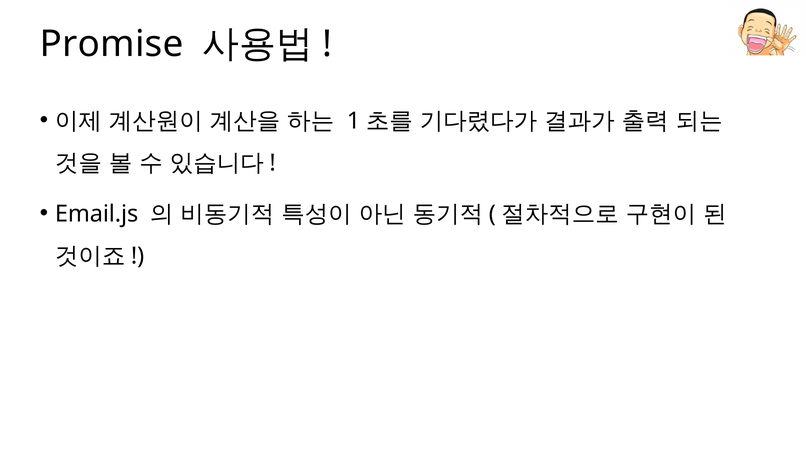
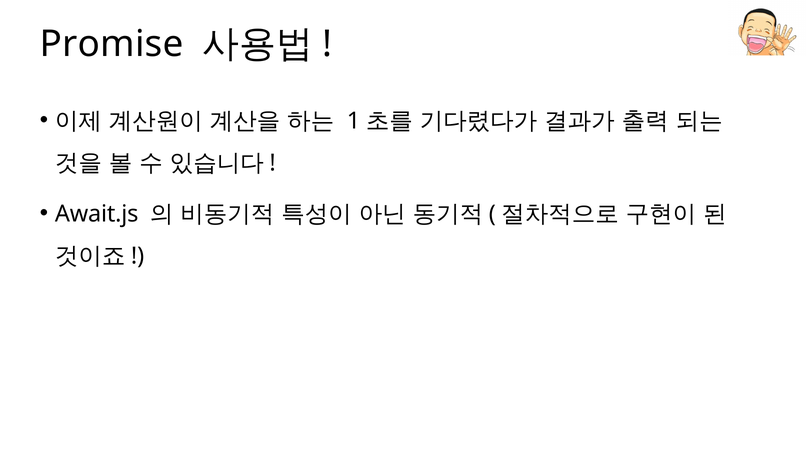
Email.js: Email.js -> Await.js (97, 213)
